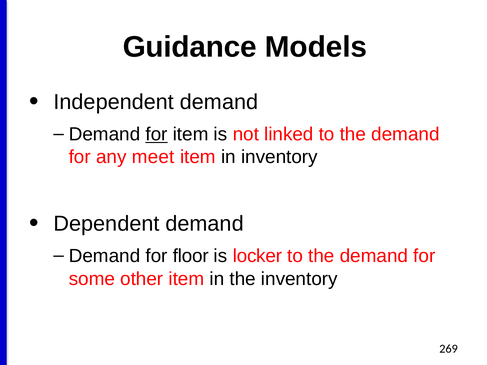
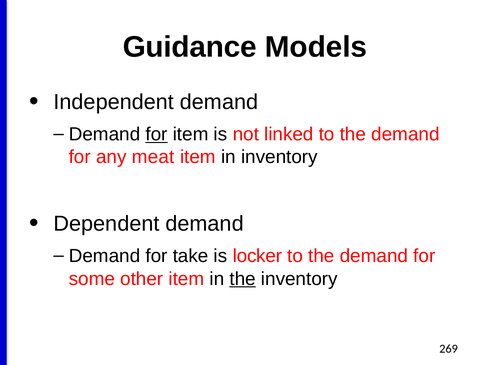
meet: meet -> meat (153, 157)
floor: floor -> take (191, 256)
the underline: none -> present (243, 279)
